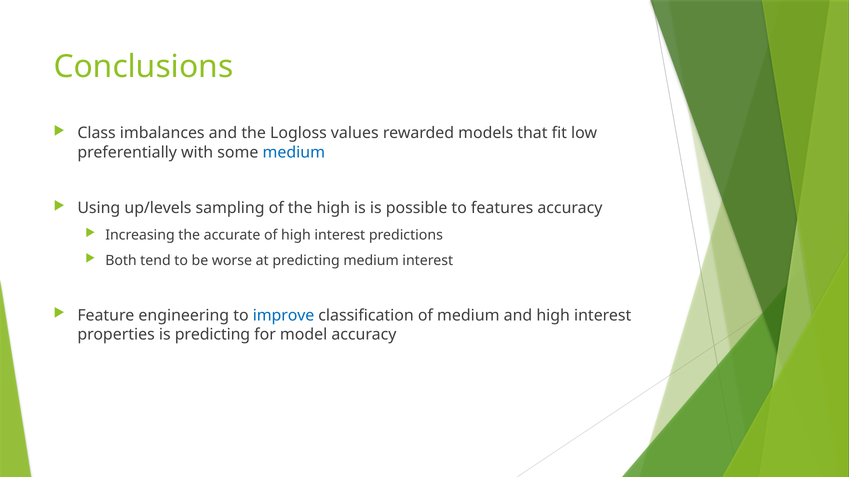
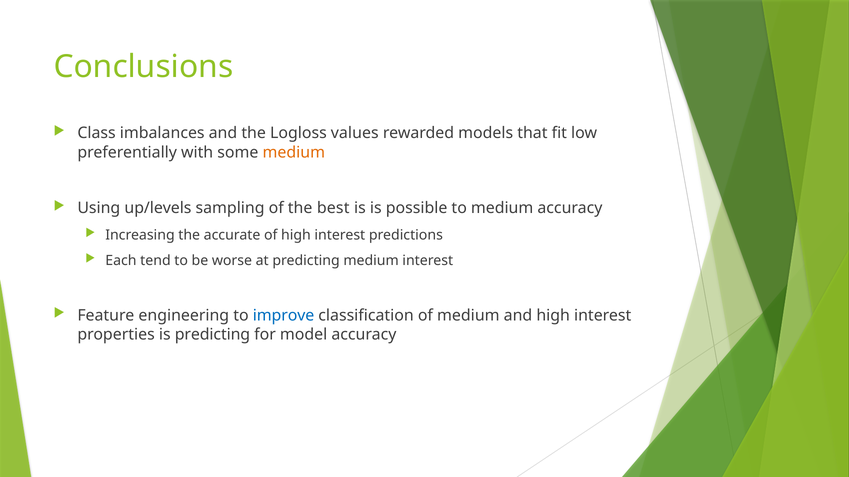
medium colour: blue -> orange (294, 152)
the high: high -> best (333, 208)
to features: features -> medium (502, 208)
Both: Both -> Each (121, 261)
